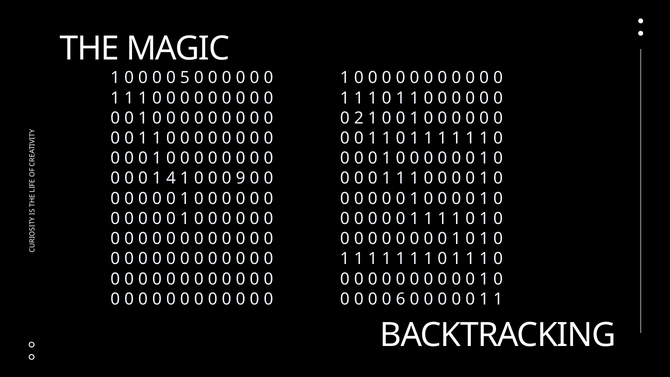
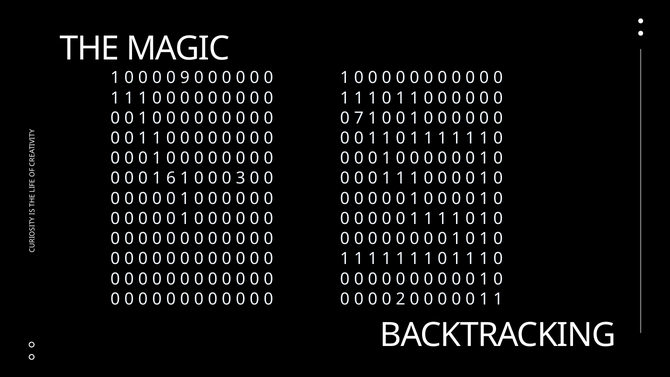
5: 5 -> 9 (185, 78)
2: 2 -> 7 (359, 118)
4: 4 -> 6 (171, 178)
9: 9 -> 3 (241, 178)
6: 6 -> 2 (401, 299)
